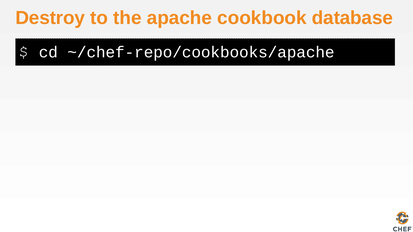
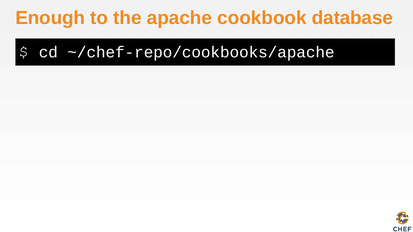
Destroy: Destroy -> Enough (50, 18)
